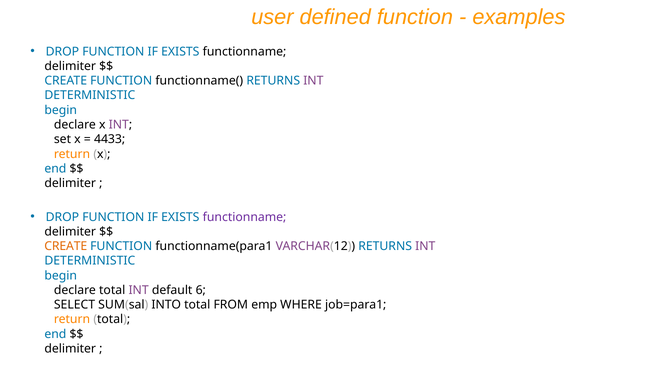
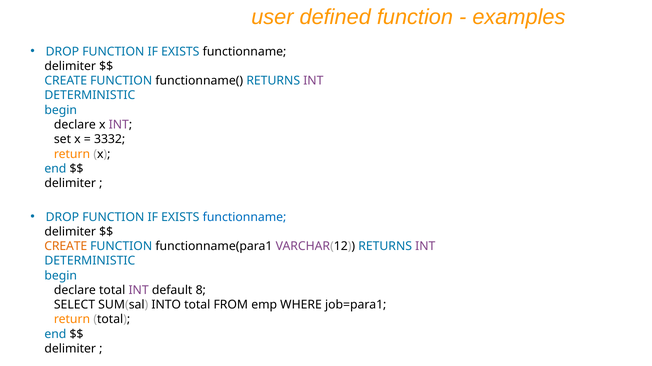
4433: 4433 -> 3332 (110, 140)
functionname colour: purple -> blue (245, 217)
6: 6 -> 8 (201, 291)
